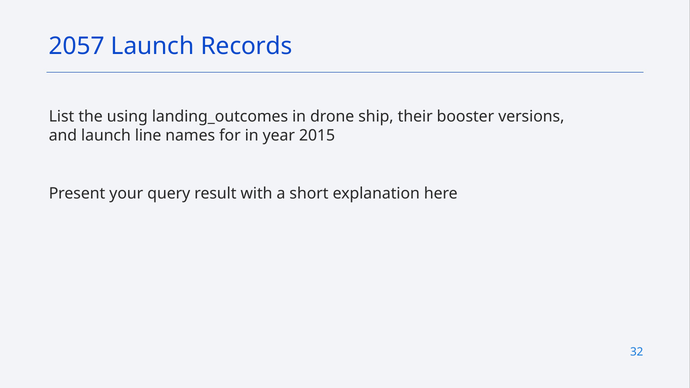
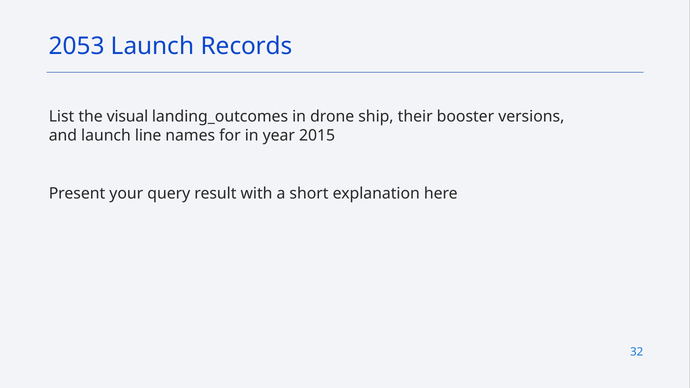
2057: 2057 -> 2053 (77, 46)
using: using -> visual (127, 116)
